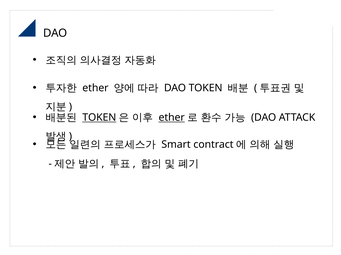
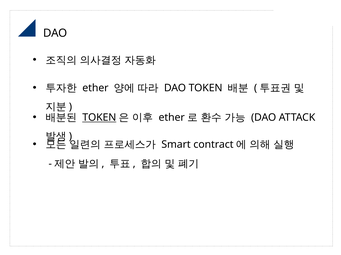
ether underline: present -> none (172, 118)
